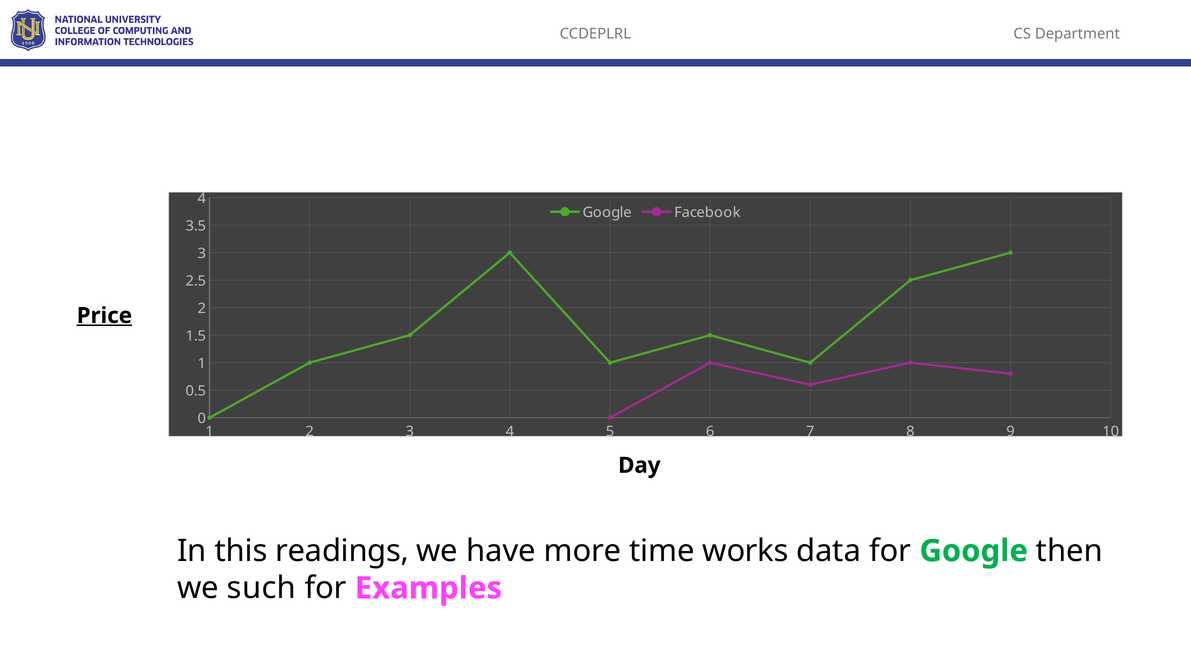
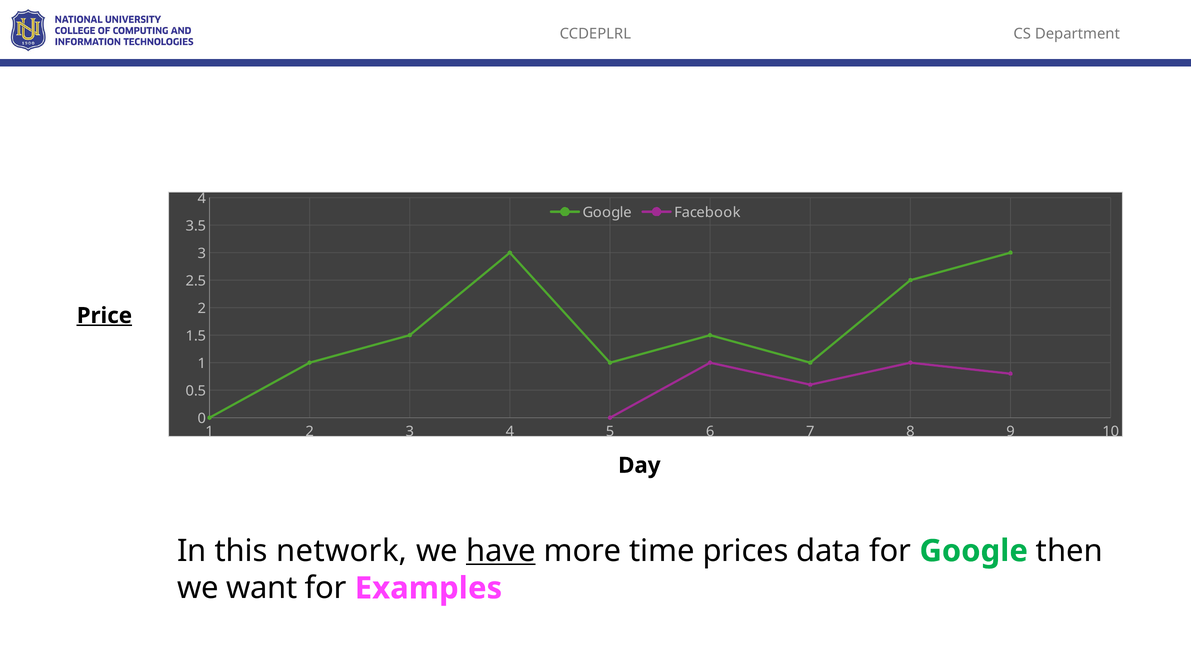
readings: readings -> network (342, 551)
have underline: none -> present (501, 551)
works: works -> prices (746, 551)
such: such -> want (262, 588)
